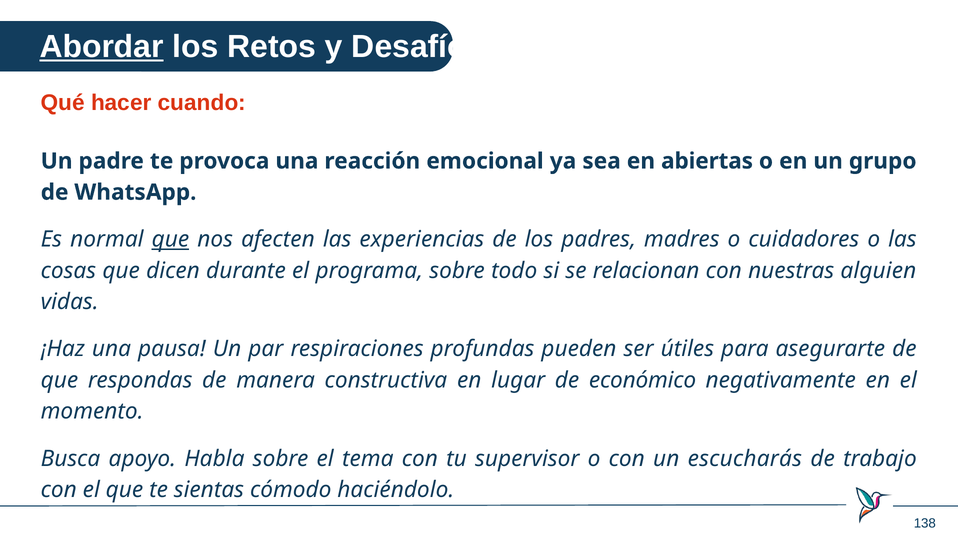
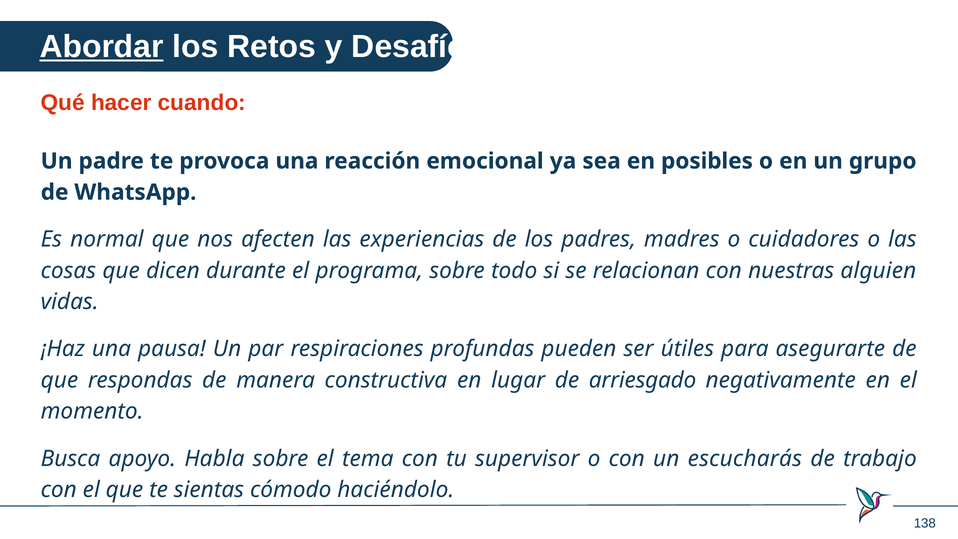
abiertas: abiertas -> posibles (707, 161)
que underline: present -> none (170, 239)
económico: económico -> arriesgado (643, 380)
